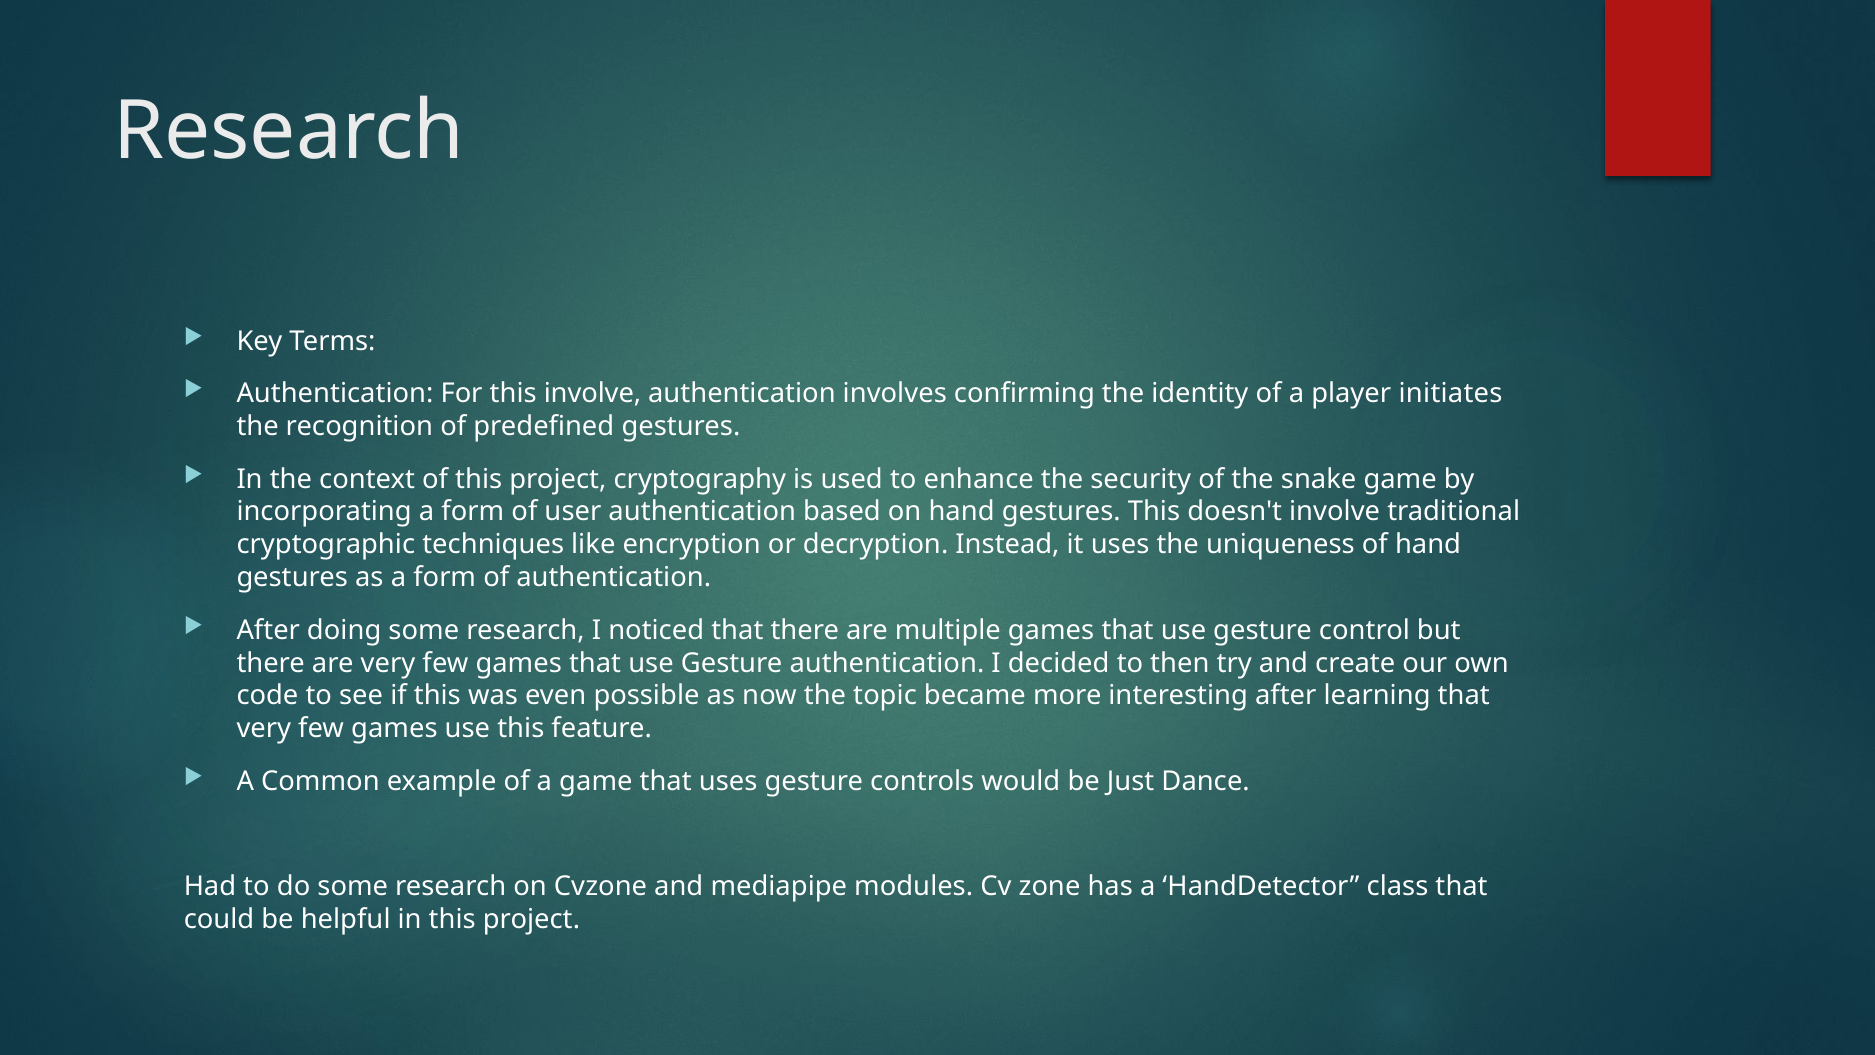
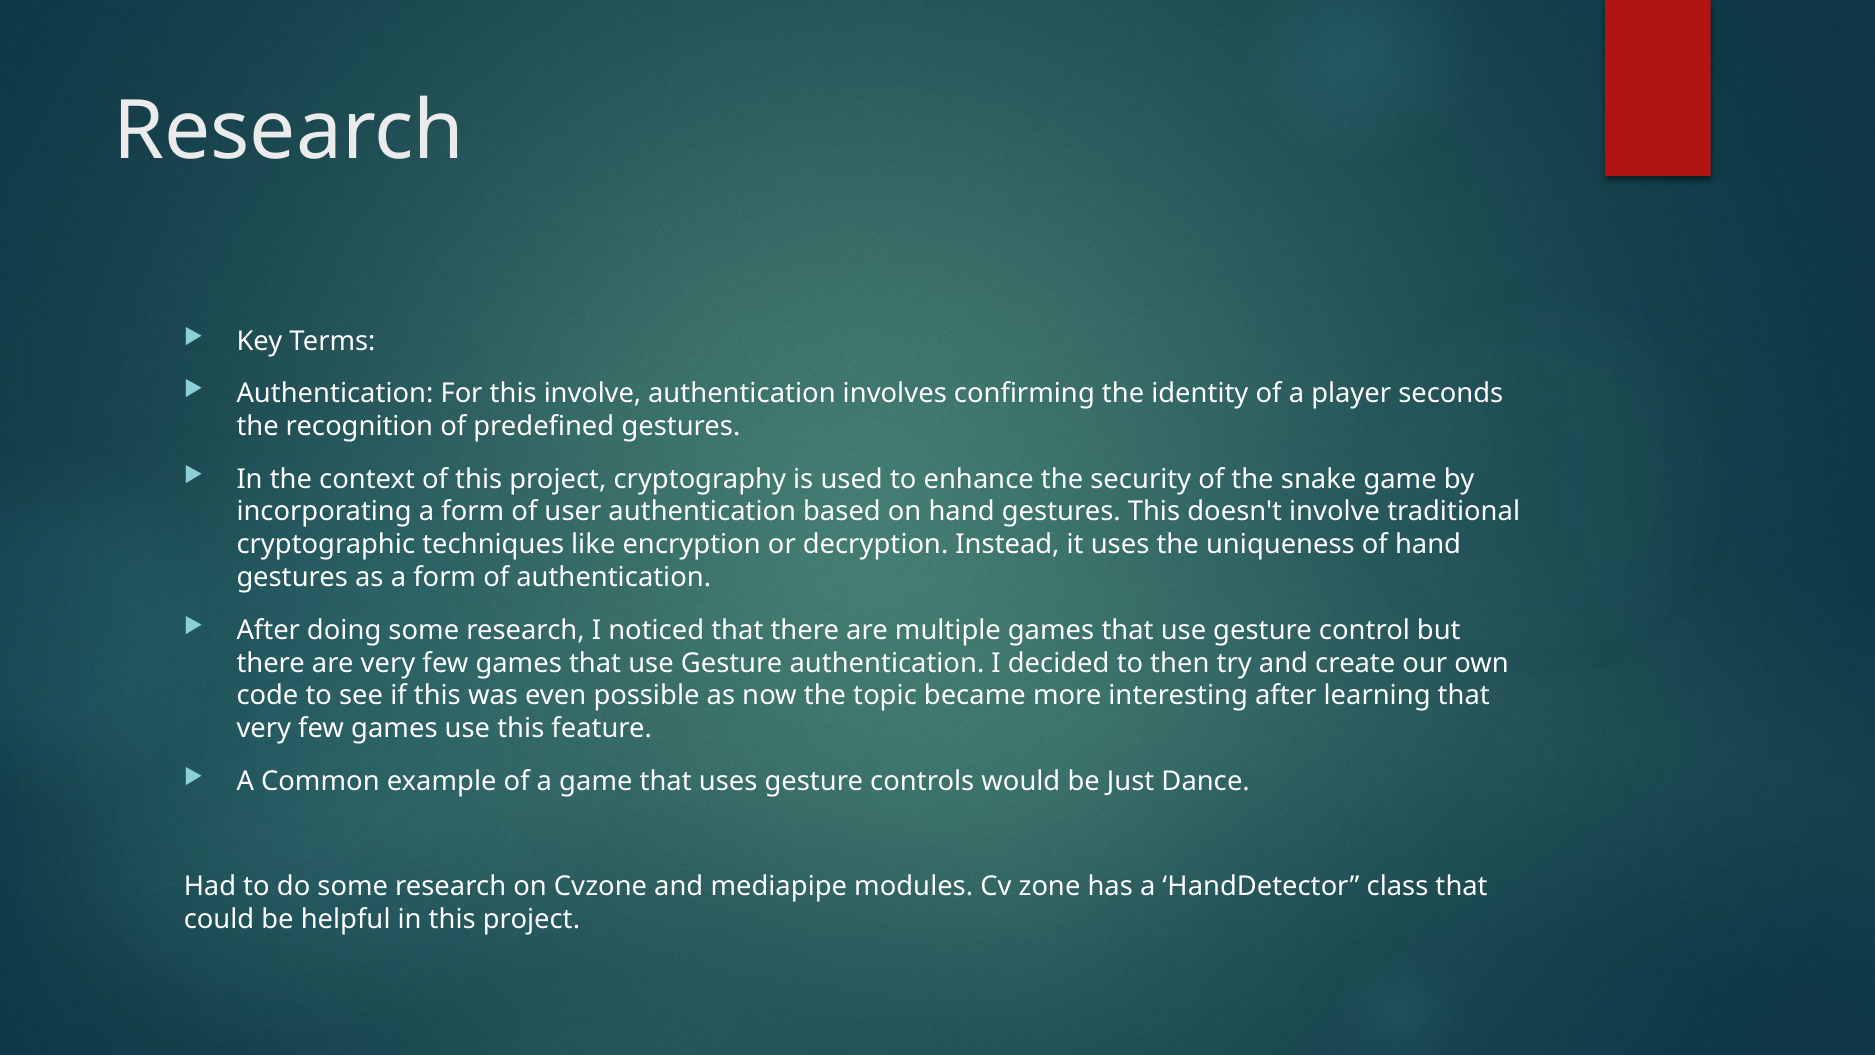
initiates: initiates -> seconds (1451, 394)
